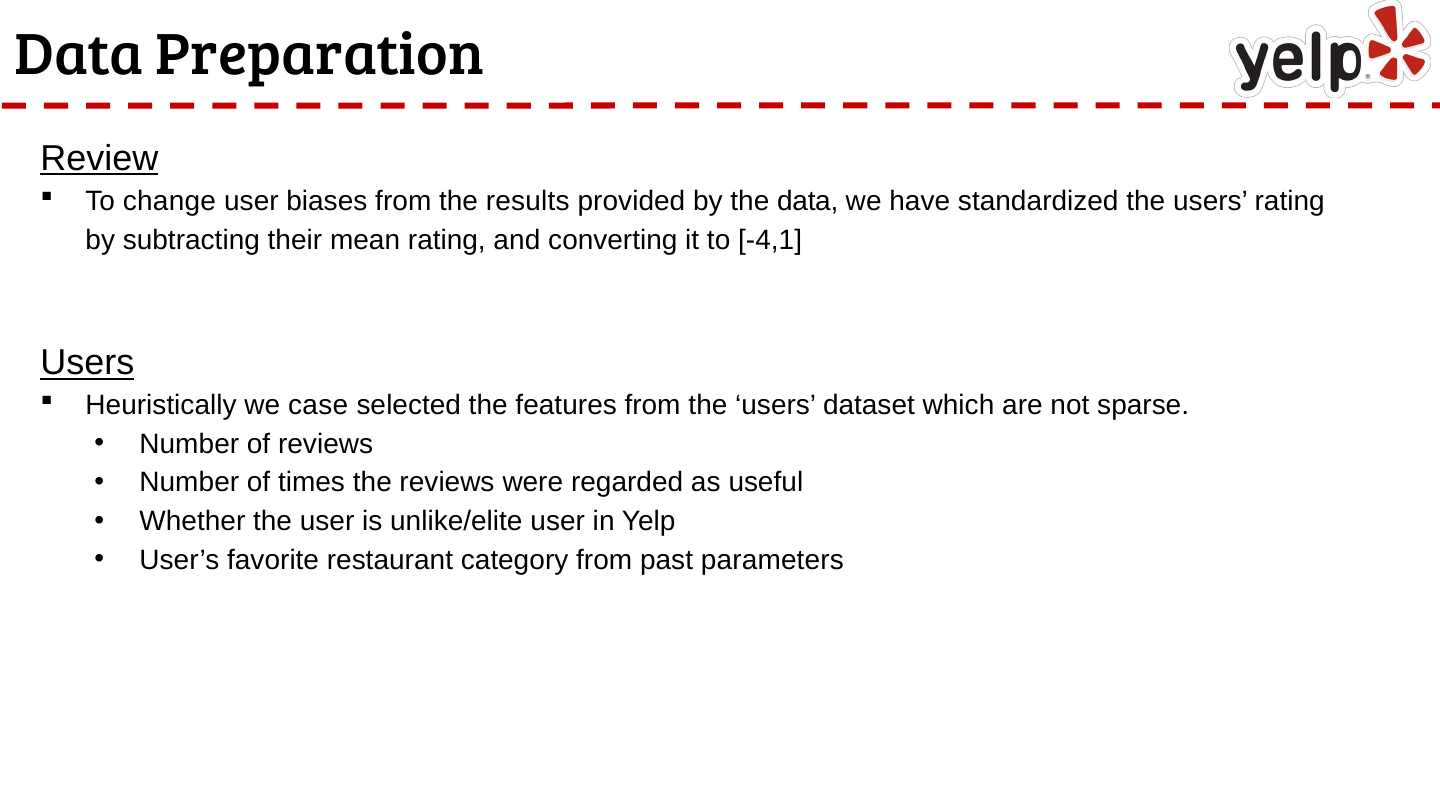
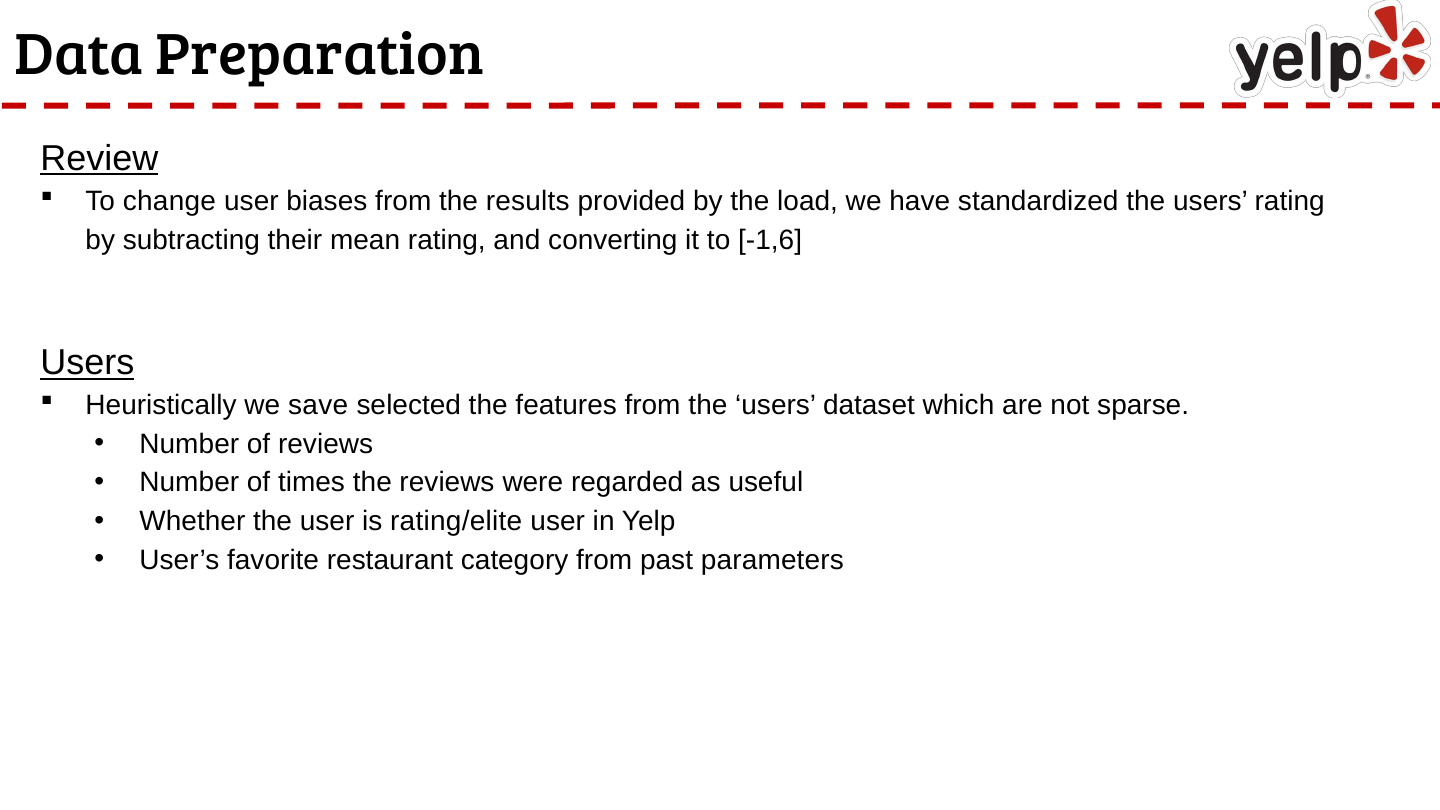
the data: data -> load (808, 201)
-4,1: -4,1 -> -1,6 (770, 240)
case: case -> save (318, 405)
unlike/elite: unlike/elite -> rating/elite (456, 521)
